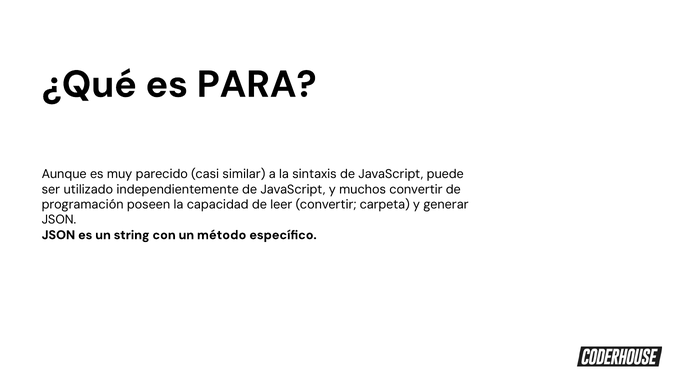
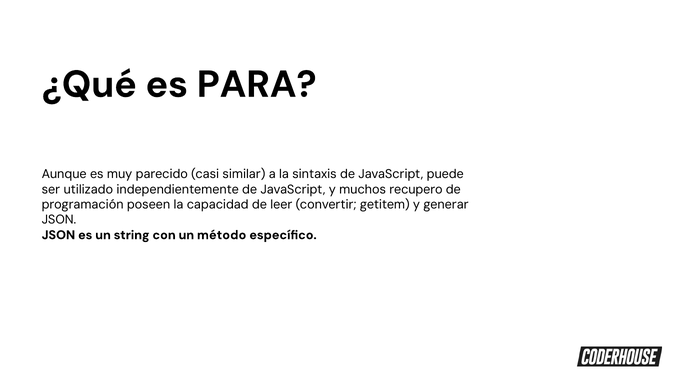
muchos convertir: convertir -> recupero (416, 189)
carpeta: carpeta -> getitem (385, 204)
